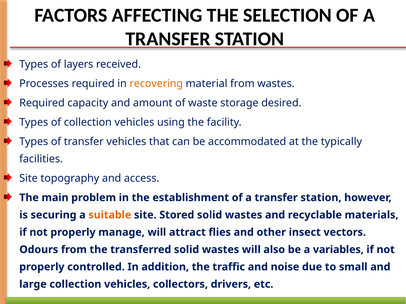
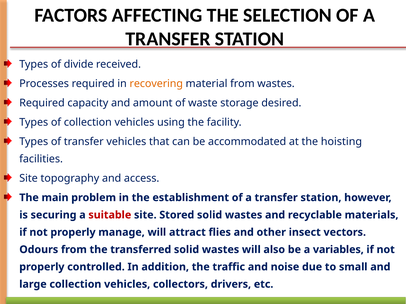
layers: layers -> divide (79, 64)
typically: typically -> hoisting (341, 142)
suitable colour: orange -> red (110, 215)
